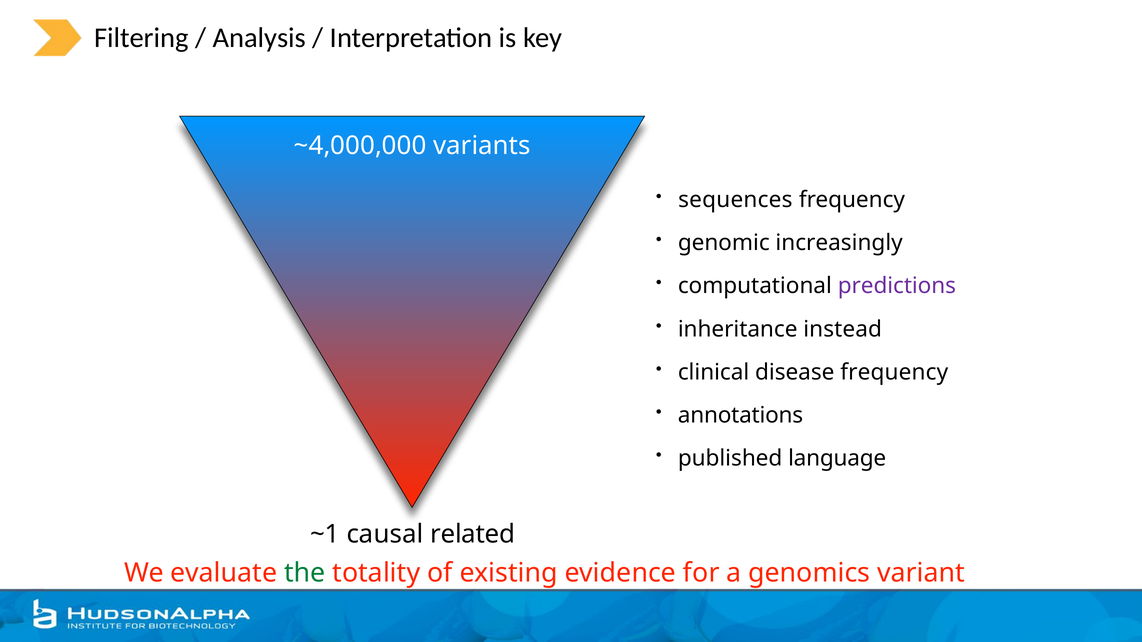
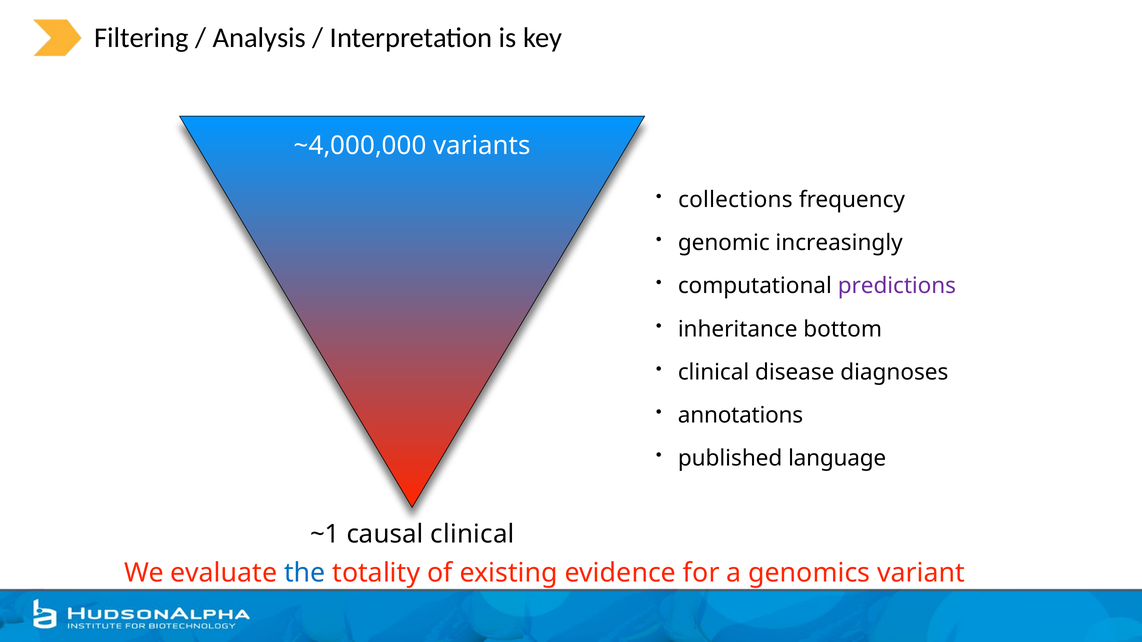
sequences: sequences -> collections (735, 200)
instead: instead -> bottom (843, 329)
disease frequency: frequency -> diagnoses (894, 372)
causal related: related -> clinical (472, 535)
the colour: green -> blue (305, 573)
